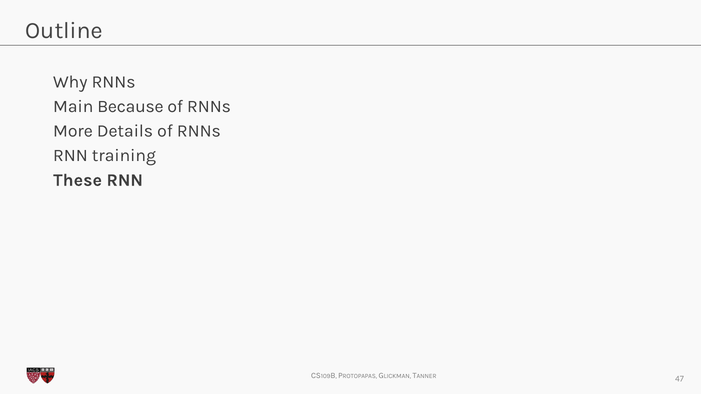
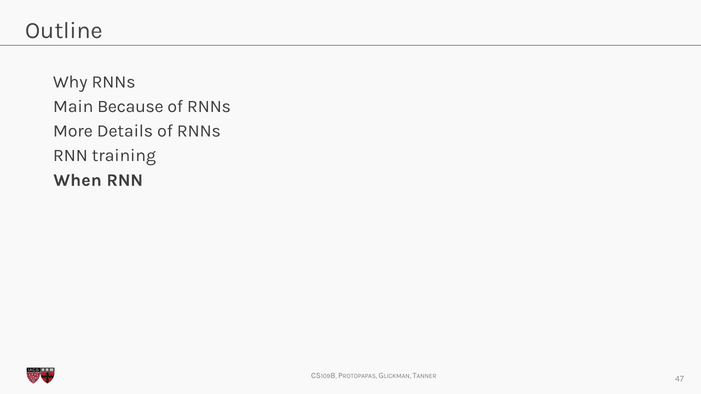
These: These -> When (78, 180)
